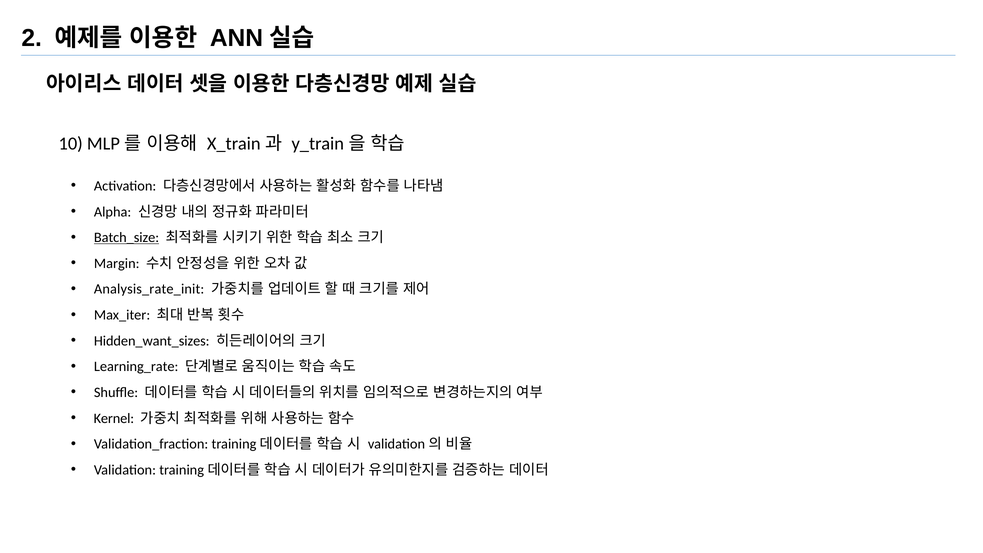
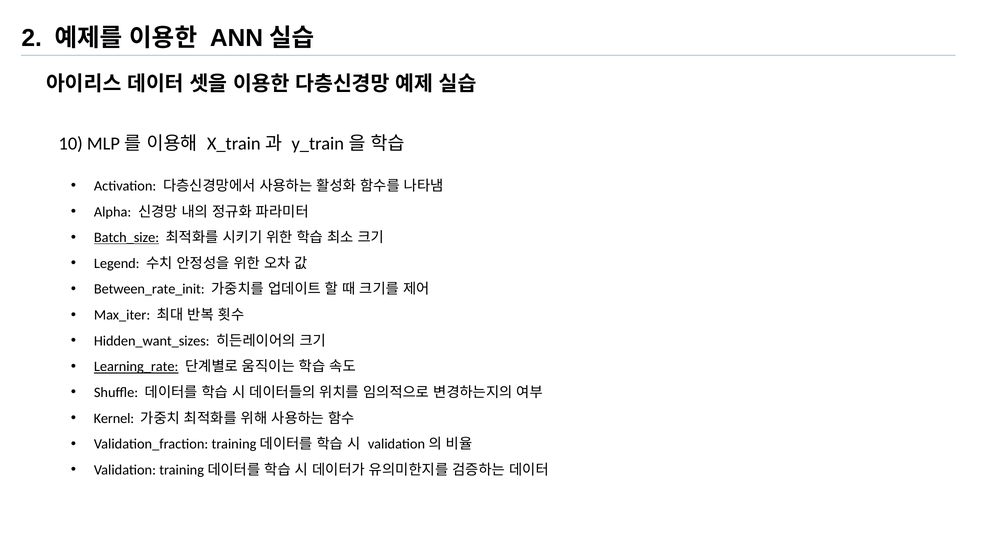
Margin: Margin -> Legend (117, 263)
Analysis_rate_init: Analysis_rate_init -> Between_rate_init (149, 289)
Learning_rate underline: none -> present (136, 367)
